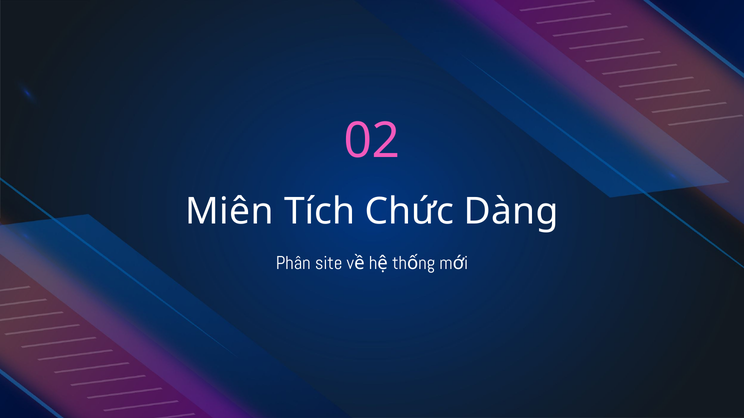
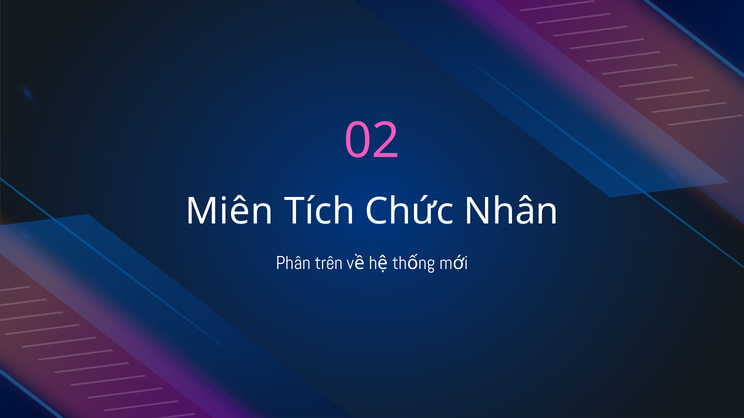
Dàng: Dàng -> Nhân (511, 212)
site: site -> trên (329, 263)
